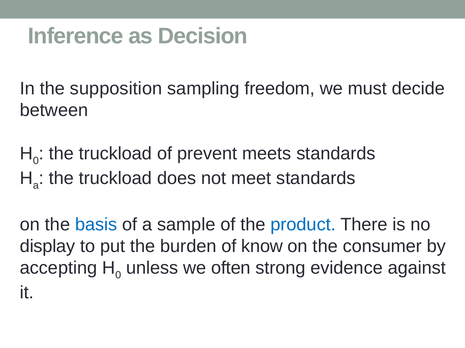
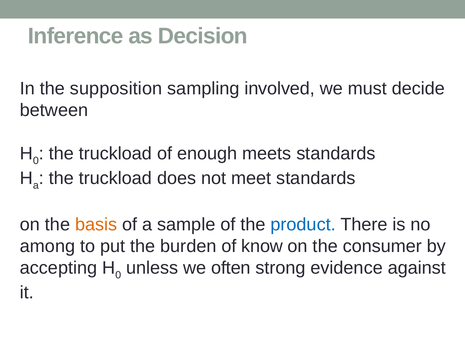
freedom: freedom -> involved (280, 89)
prevent: prevent -> enough (207, 154)
basis colour: blue -> orange (96, 225)
display: display -> among (48, 247)
